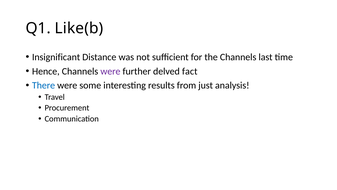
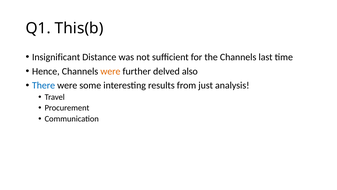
Like(b: Like(b -> This(b (79, 28)
were colour: purple -> orange (110, 71)
fact: fact -> also (190, 71)
